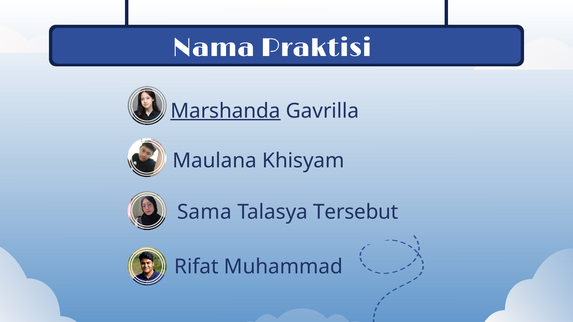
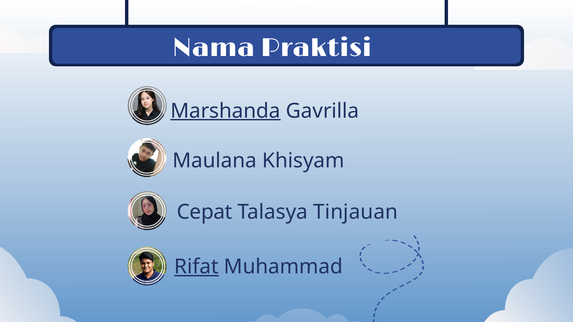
Sama: Sama -> Cepat (205, 212)
Tersebut: Tersebut -> Tinjauan (356, 212)
Rifat underline: none -> present (196, 267)
